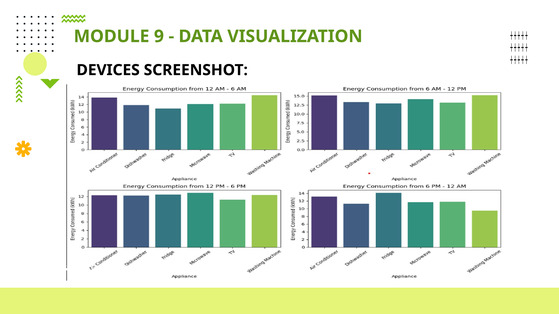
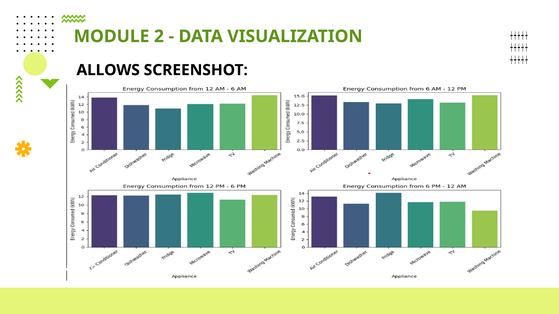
9: 9 -> 2 (159, 36)
DEVICES: DEVICES -> ALLOWS (108, 70)
